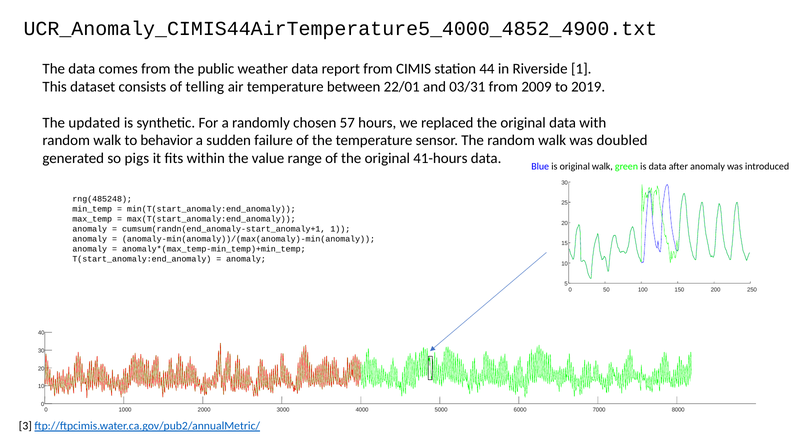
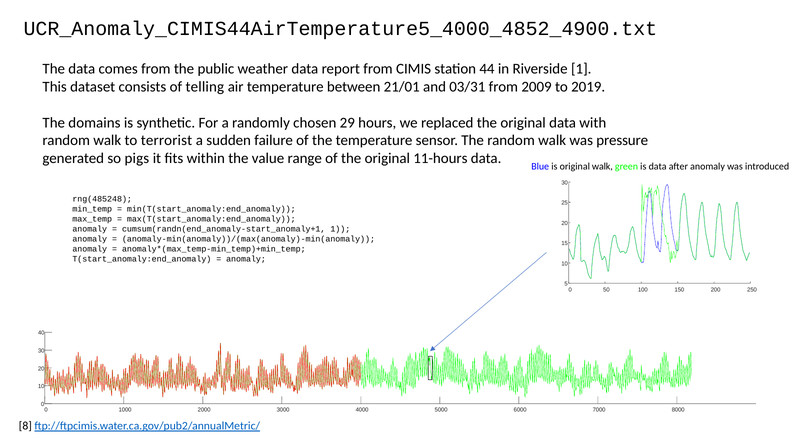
22/01: 22/01 -> 21/01 (402, 87)
updated: updated -> domains (94, 123)
57: 57 -> 29 (347, 123)
behavior: behavior -> terrorist (167, 141)
doubled: doubled -> pressure (622, 141)
41-hours: 41-hours -> 11-hours (440, 159)
3: 3 -> 8 (25, 426)
